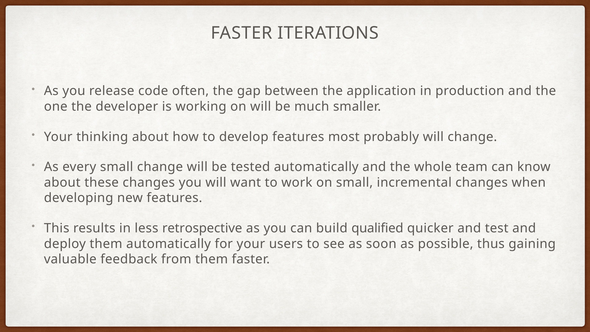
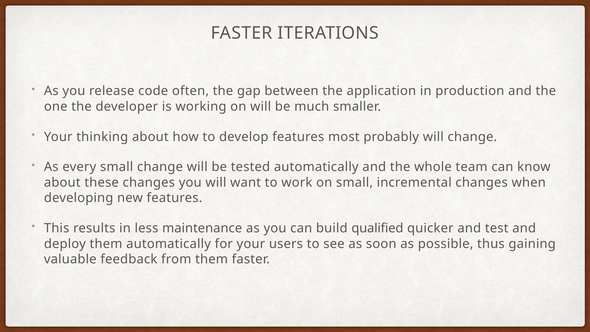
retrospective: retrospective -> maintenance (202, 228)
